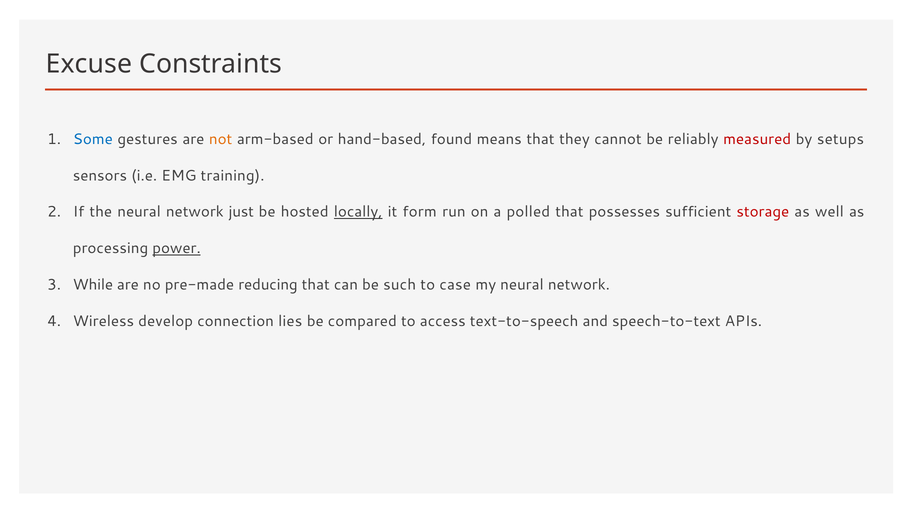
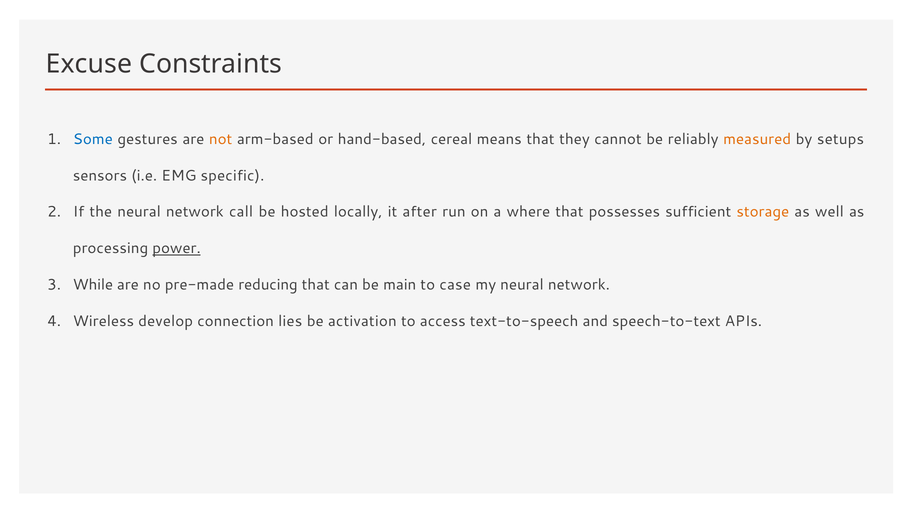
found: found -> cereal (451, 139)
measured colour: red -> orange (757, 139)
training: training -> specific (233, 176)
just: just -> call (241, 212)
locally underline: present -> none (358, 212)
form: form -> after (420, 212)
polled: polled -> where (528, 212)
storage colour: red -> orange (763, 212)
such: such -> main (400, 285)
compared: compared -> activation (362, 321)
